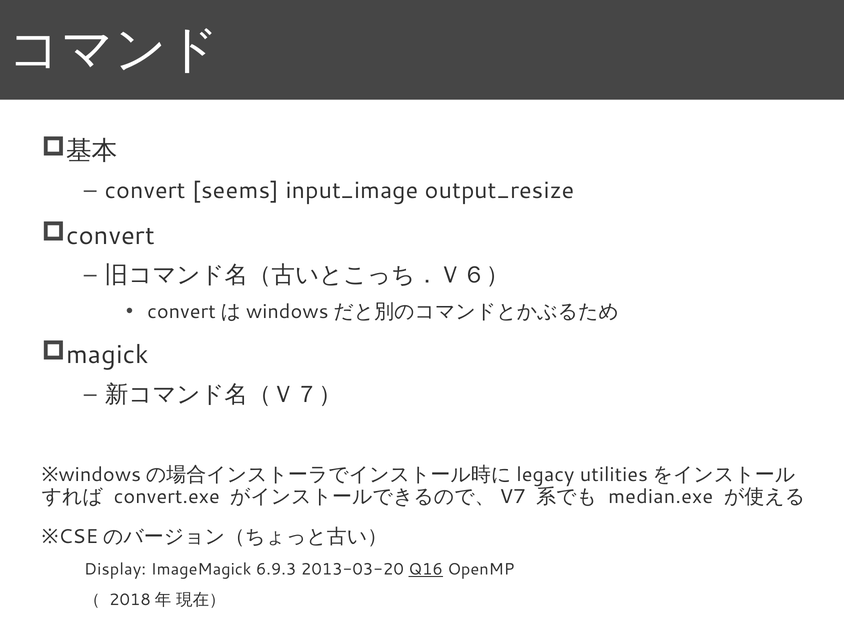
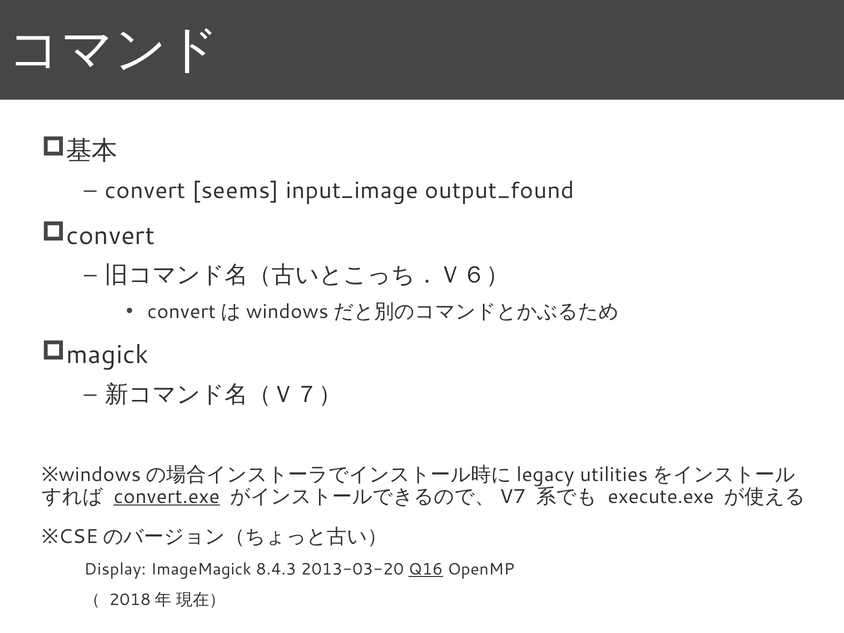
output_resize: output_resize -> output_found (500, 190)
convert.exe underline: none -> present (167, 496)
median.exe: median.exe -> execute.exe (661, 496)
6.9.3: 6.9.3 -> 8.4.3 (276, 569)
